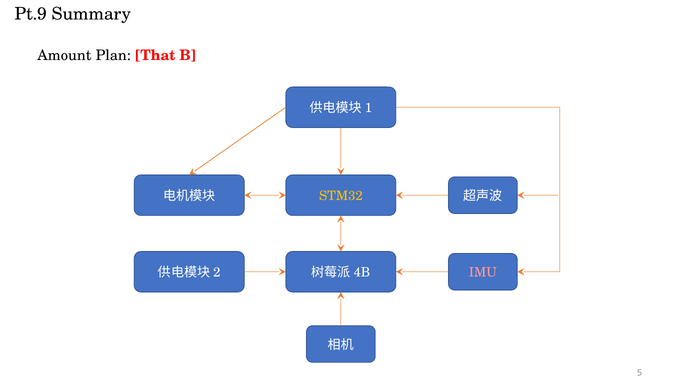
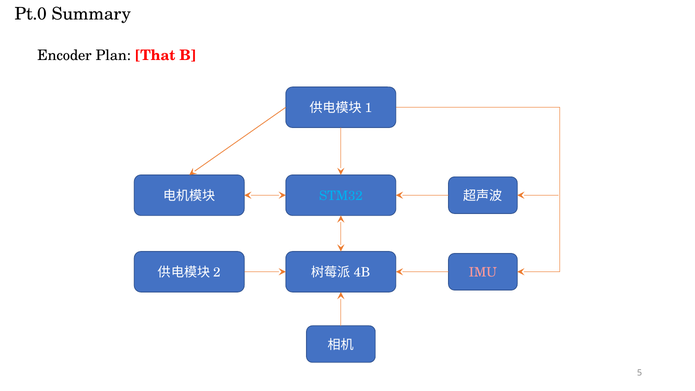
Pt.9: Pt.9 -> Pt.0 (31, 14)
Amount: Amount -> Encoder (65, 56)
STM32 colour: yellow -> light blue (341, 196)
